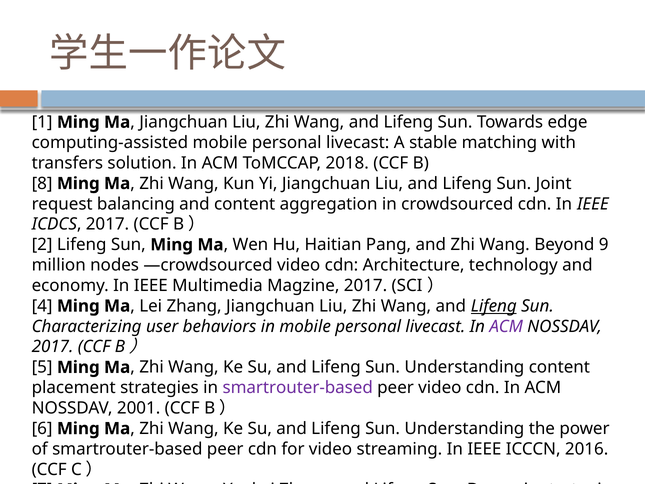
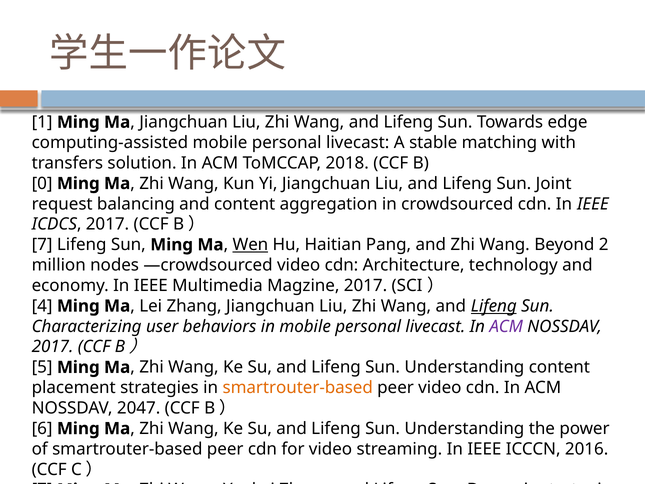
8: 8 -> 0 (42, 183)
2: 2 -> 7 (42, 245)
Wen underline: none -> present (250, 245)
9: 9 -> 2 (604, 245)
smartrouter-based colour: purple -> orange (298, 388)
2001: 2001 -> 2047 (139, 408)
